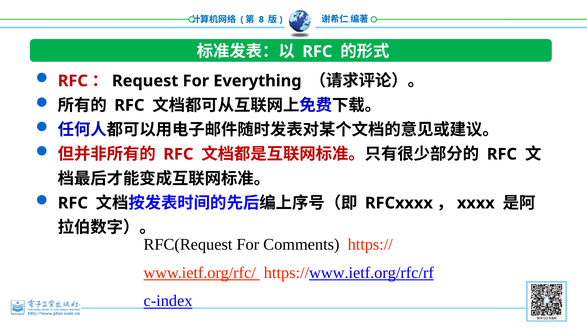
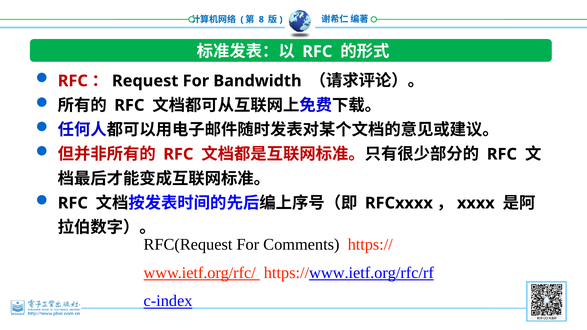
Everything: Everything -> Bandwidth (257, 81)
